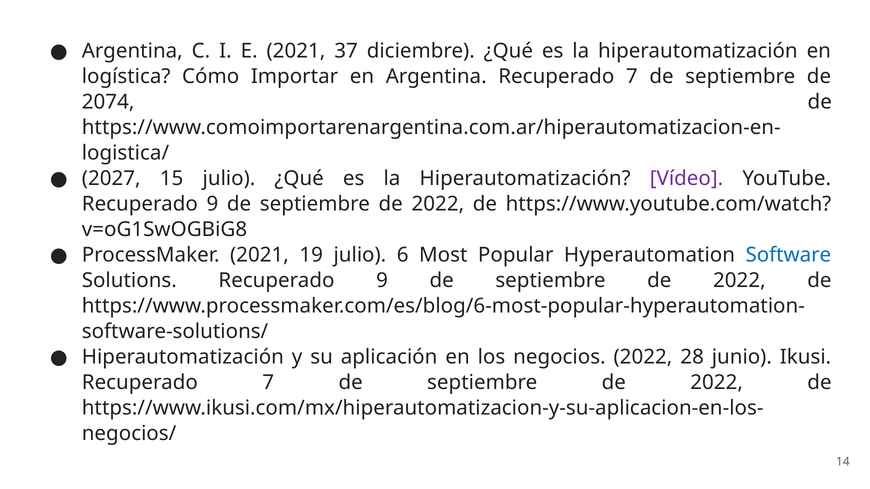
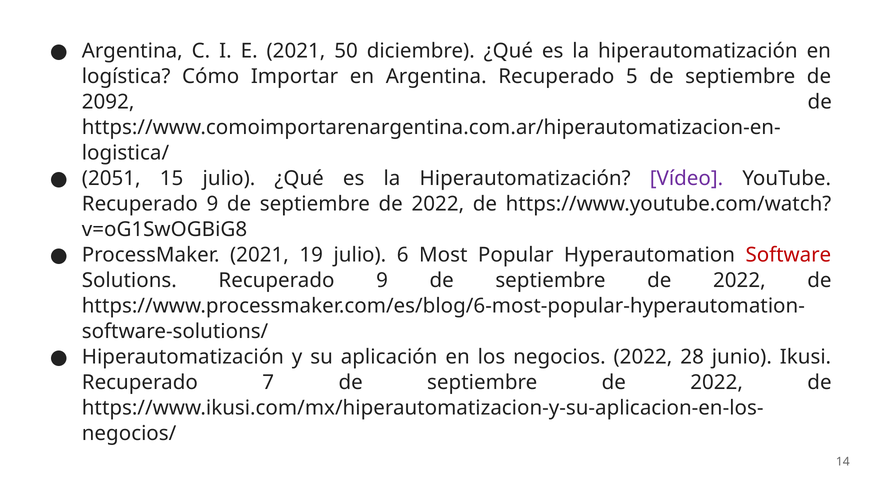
37: 37 -> 50 (346, 51)
Argentina Recuperado 7: 7 -> 5 (632, 77)
2074: 2074 -> 2092 (108, 102)
2027: 2027 -> 2051 (111, 179)
Software colour: blue -> red (788, 255)
